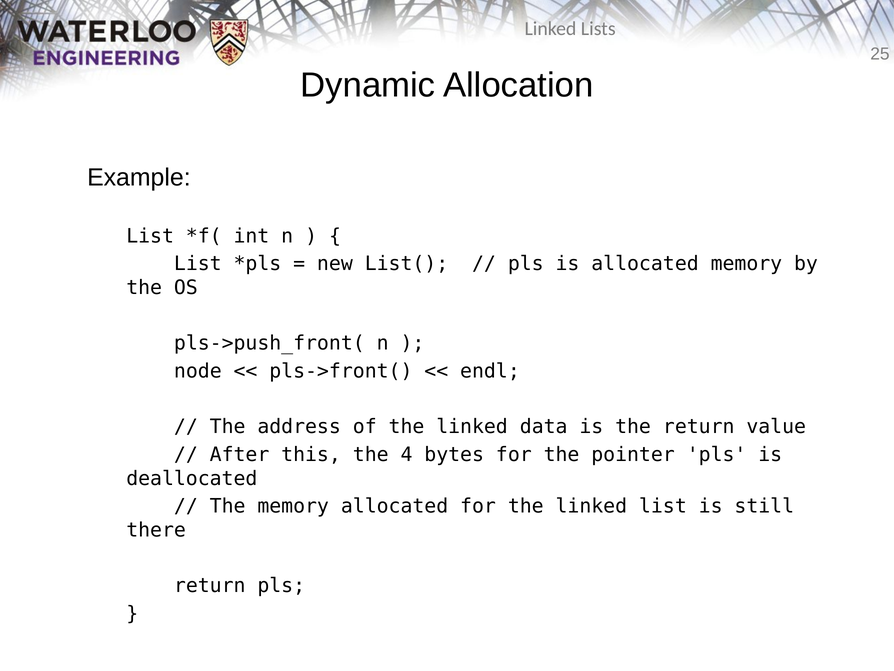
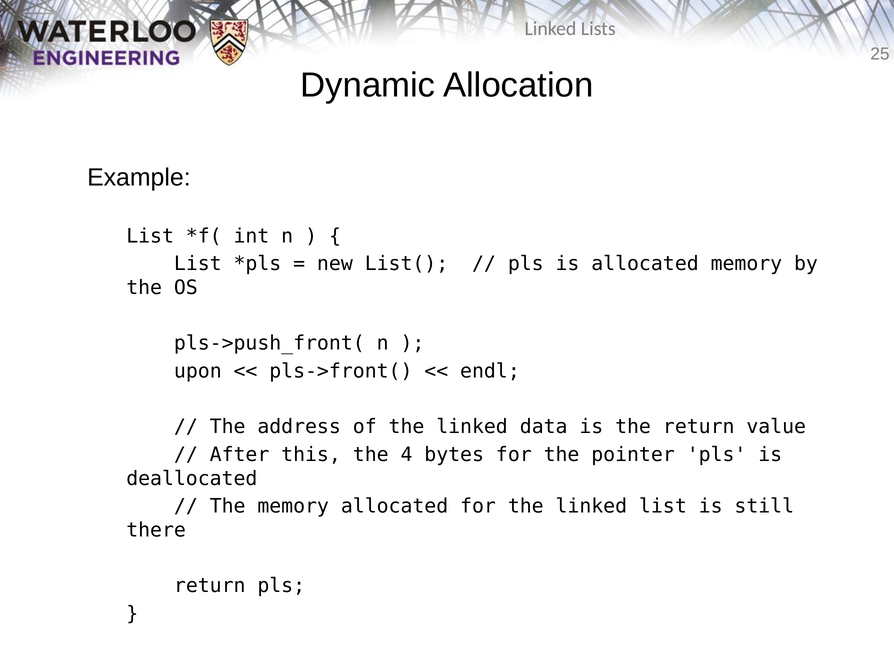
node: node -> upon (198, 371)
